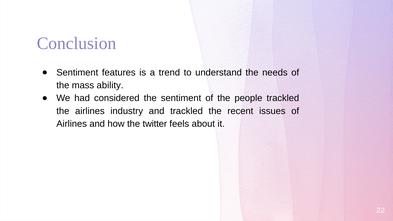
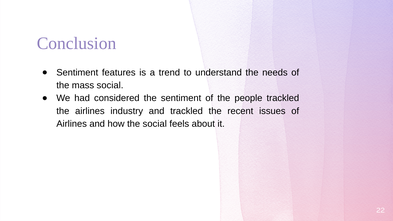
mass ability: ability -> social (110, 85)
the twitter: twitter -> social (155, 124)
